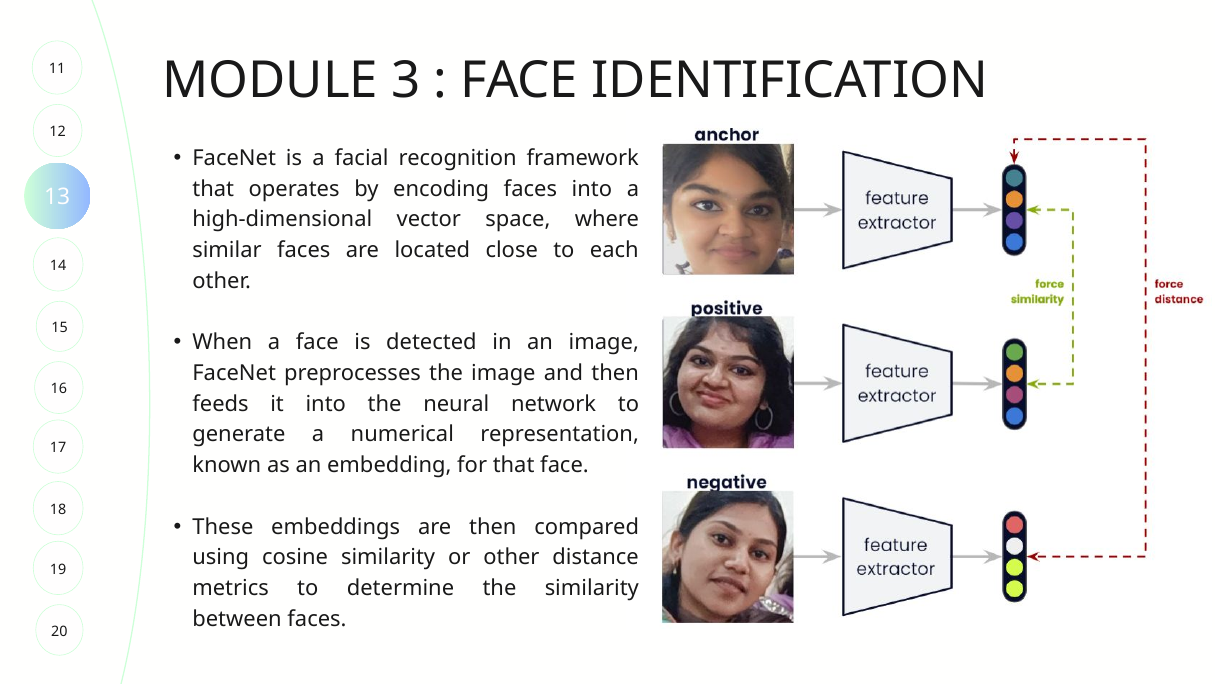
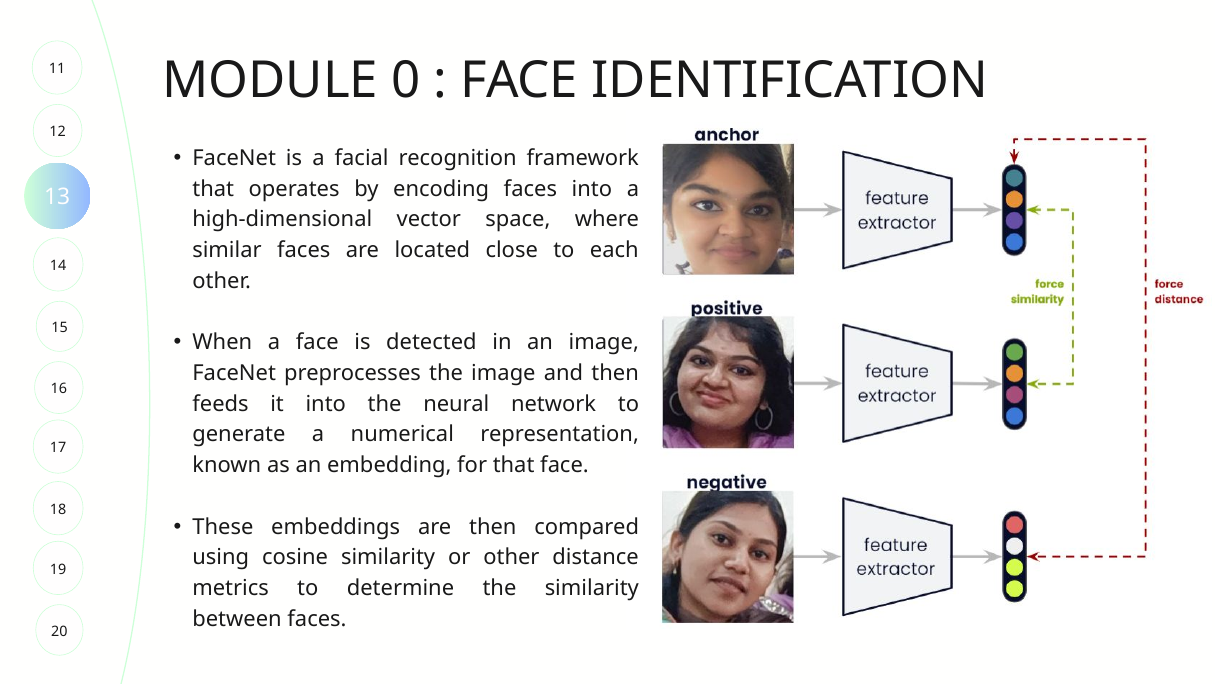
3: 3 -> 0 (406, 80)
